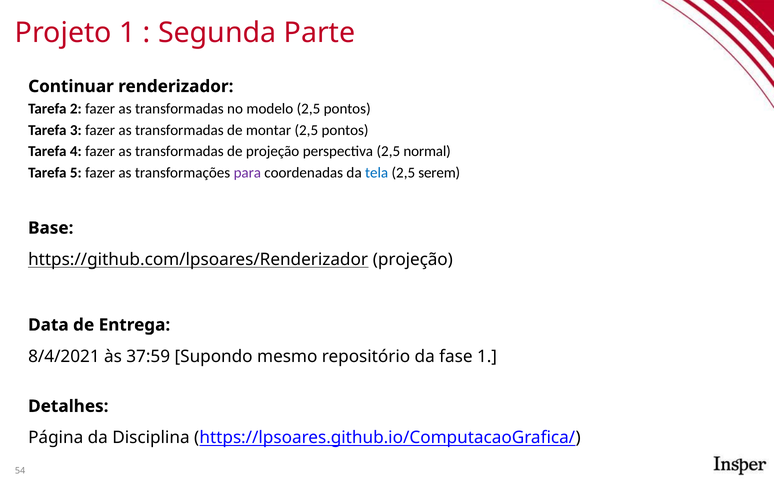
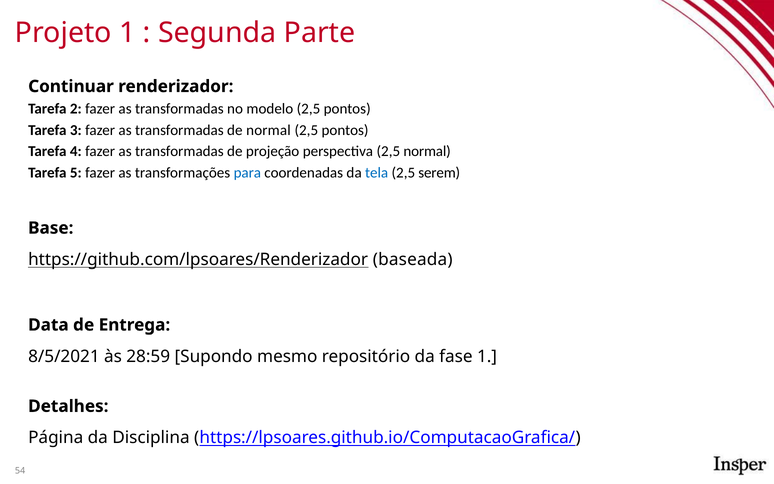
de montar: montar -> normal (268, 130)
para colour: purple -> blue (247, 173)
https://github.com/lpsoares/Renderizador projeção: projeção -> baseada (413, 259)
8/4/2021: 8/4/2021 -> 8/5/2021 (64, 356)
37:59: 37:59 -> 28:59 (148, 356)
